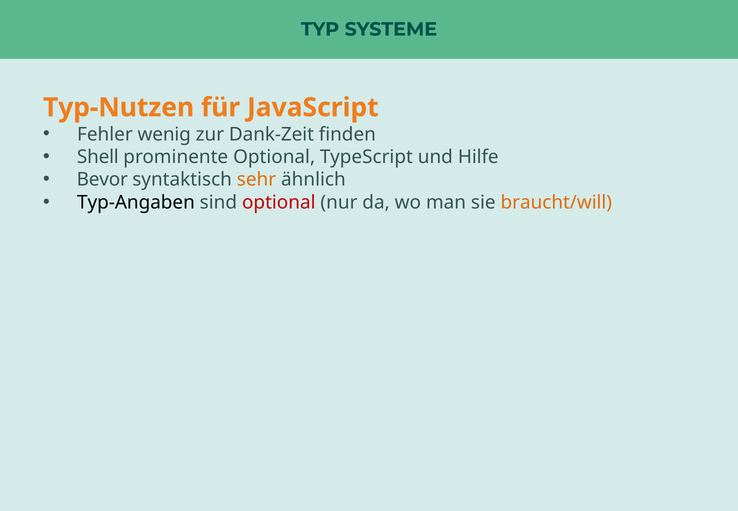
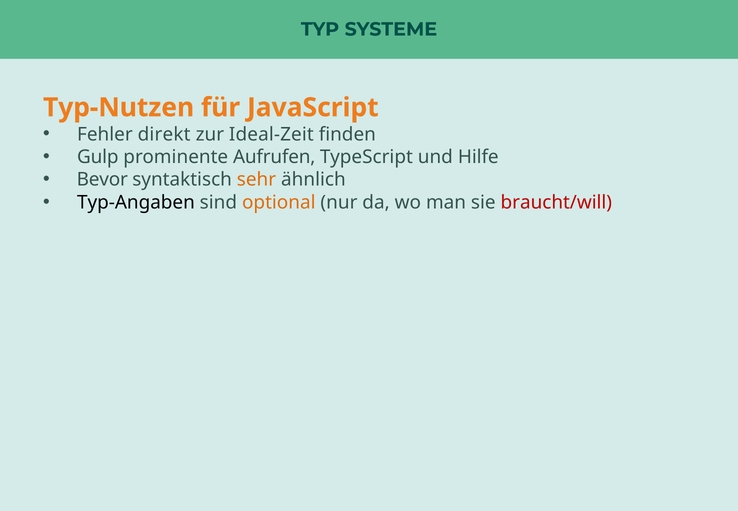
wenig: wenig -> direkt (164, 134)
Dank-Zeit: Dank-Zeit -> Ideal-Zeit (271, 134)
Shell: Shell -> Gulp (98, 157)
prominente Optional: Optional -> Aufrufen (274, 157)
optional colour: red -> orange (279, 202)
braucht/will colour: orange -> red (556, 202)
